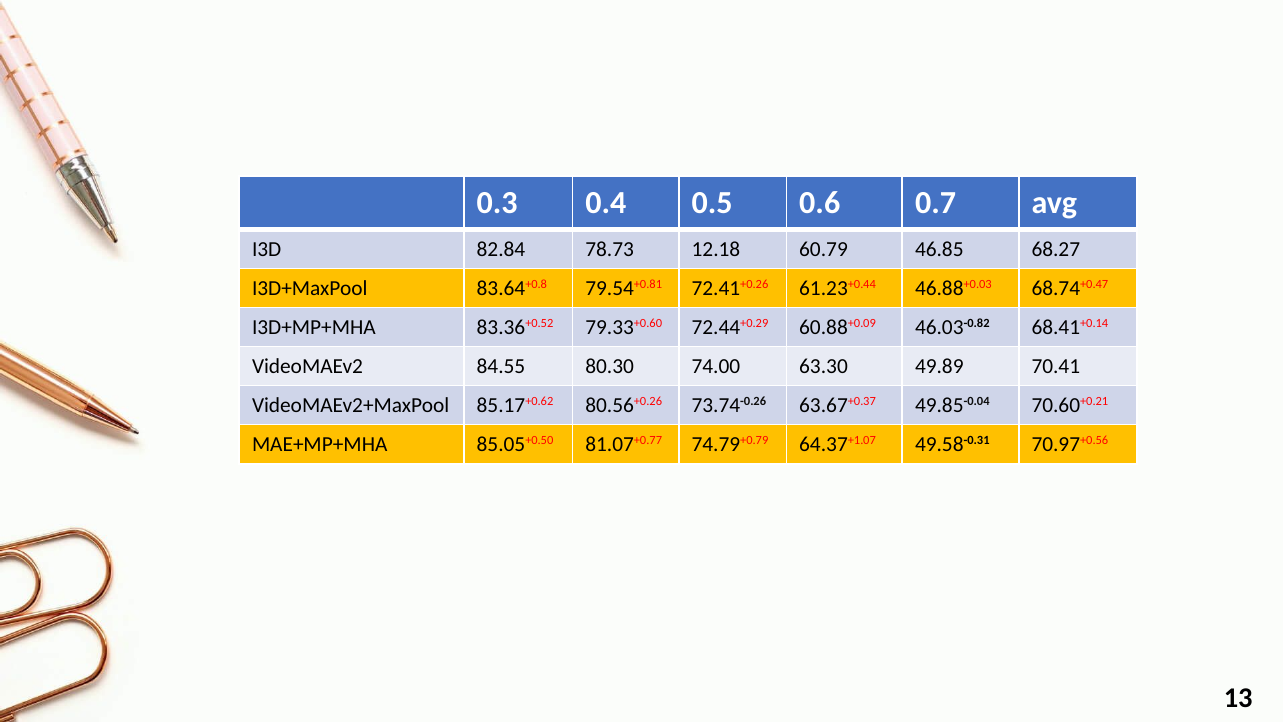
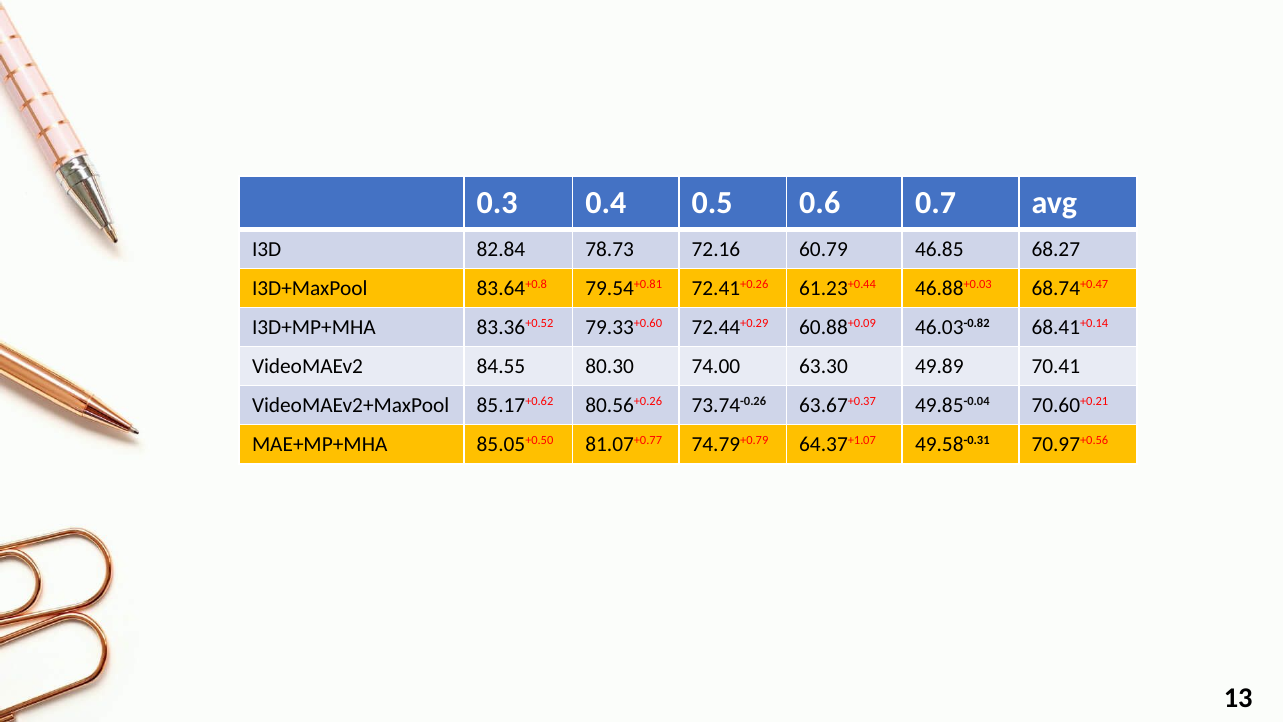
12.18: 12.18 -> 72.16 (716, 249)
